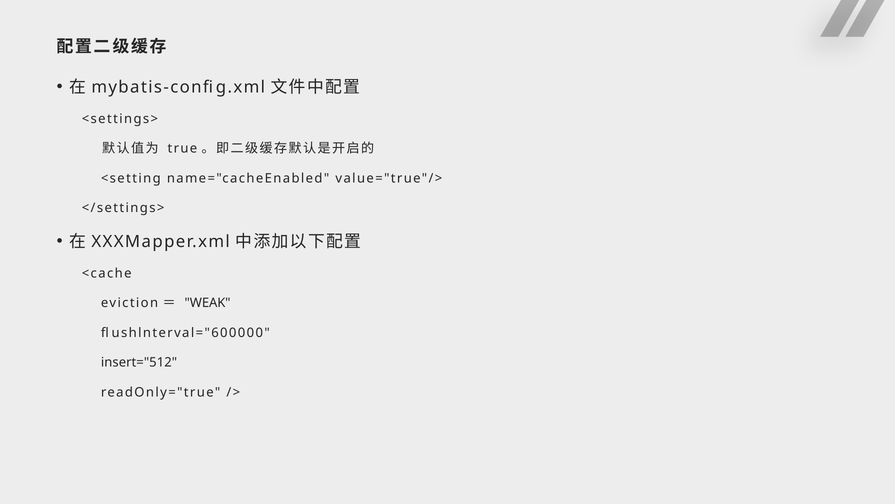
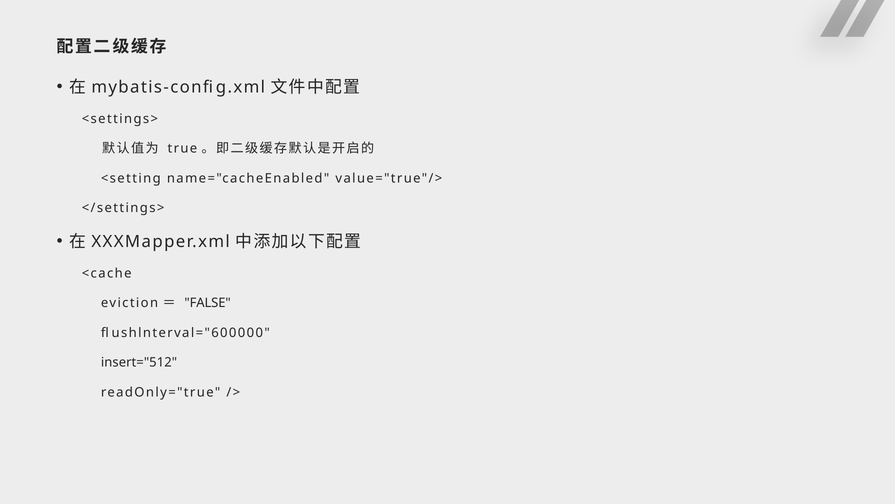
WEAK: WEAK -> FALSE (208, 303)
